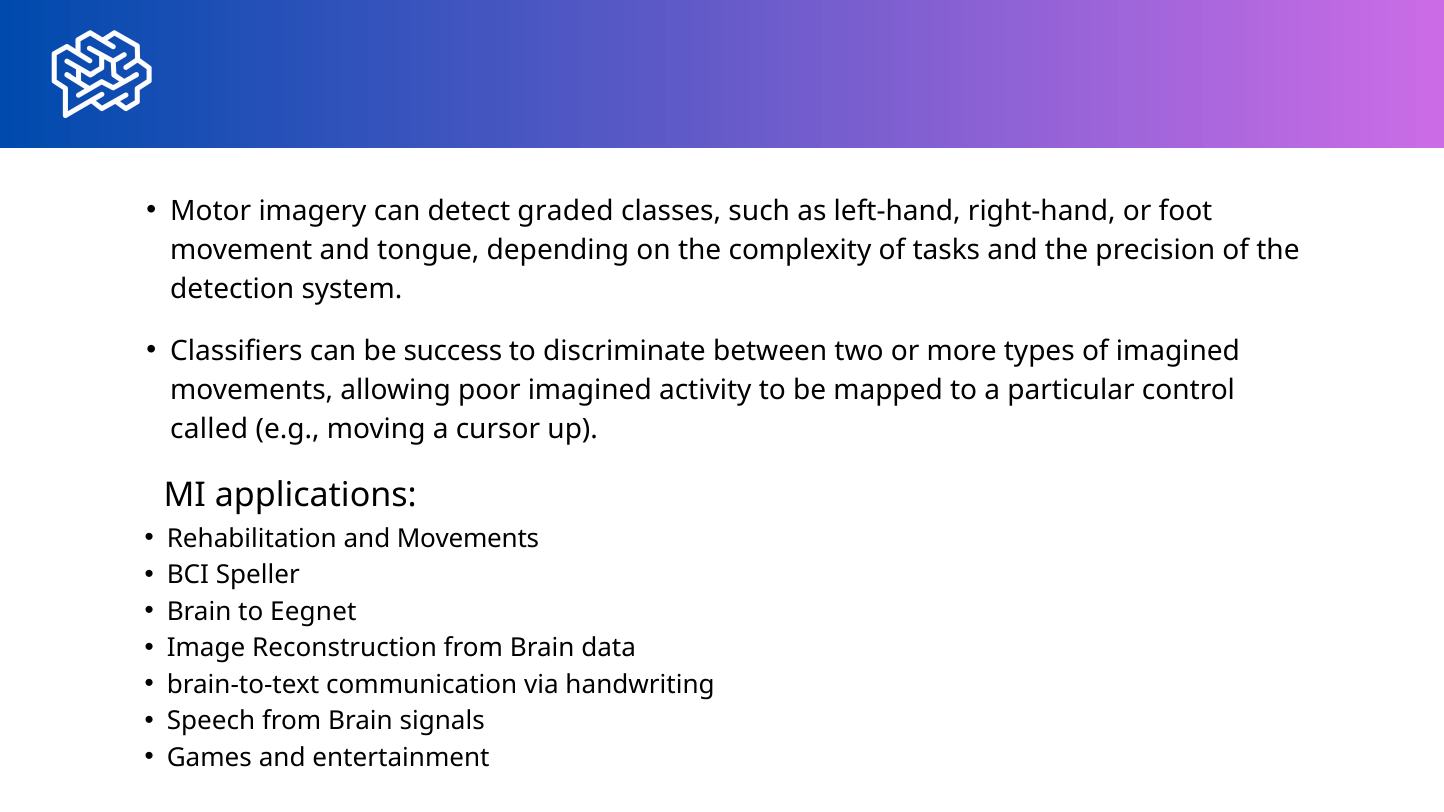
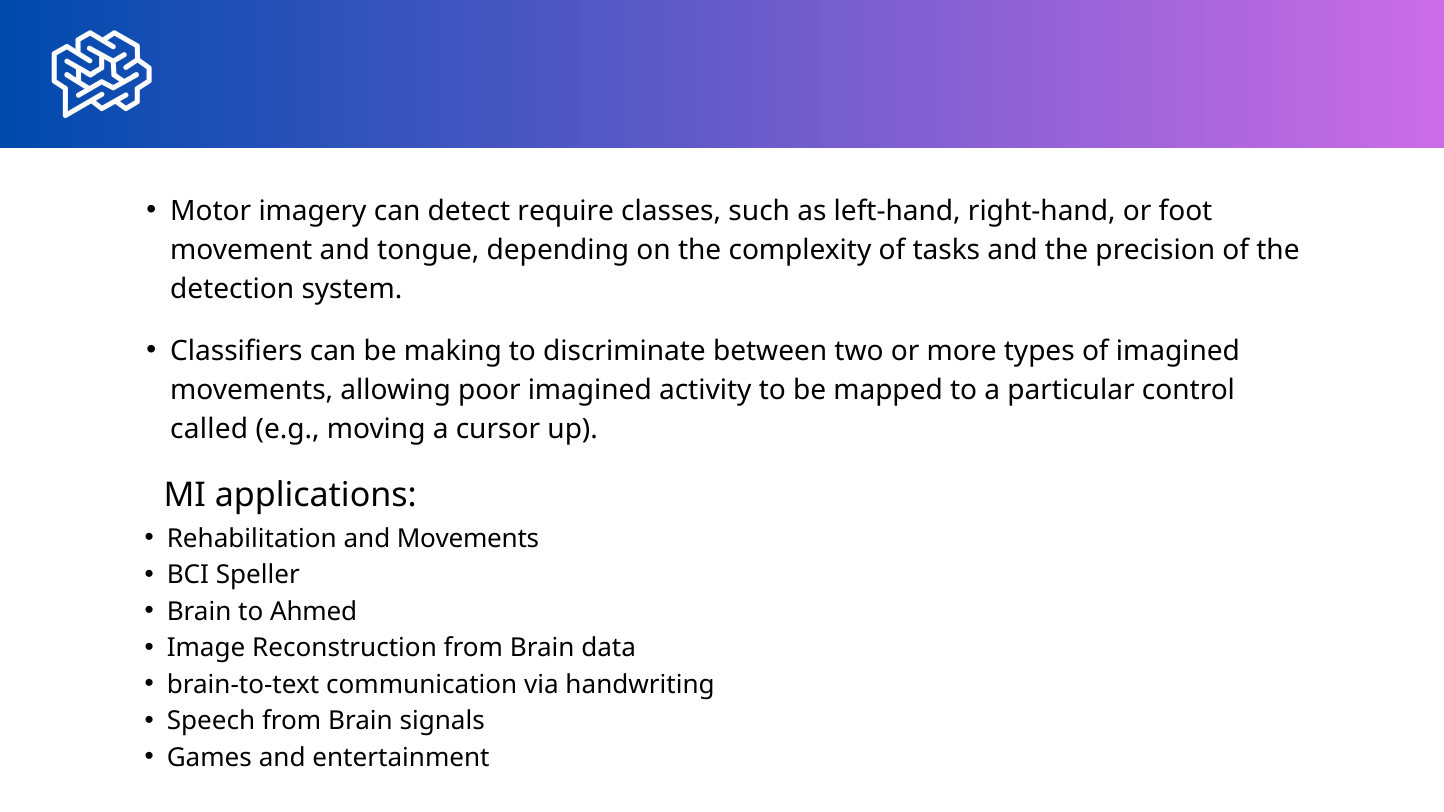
graded: graded -> require (566, 211)
success: success -> making (453, 351)
Eegnet: Eegnet -> Ahmed (314, 612)
